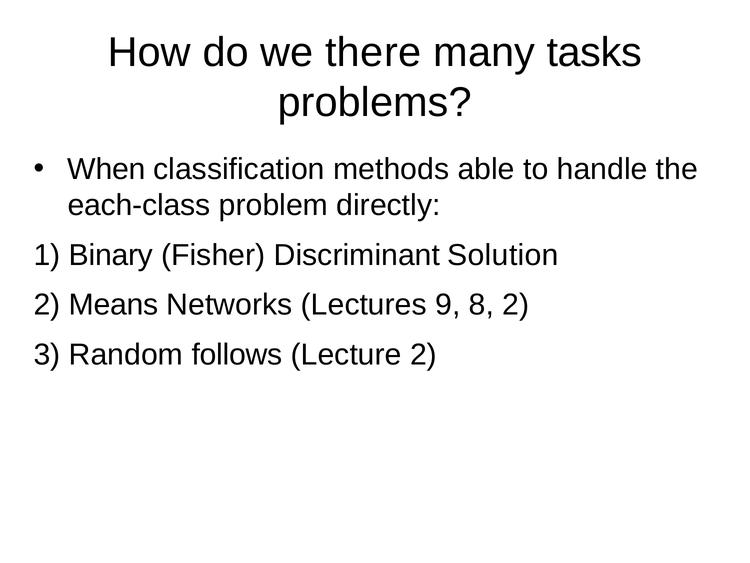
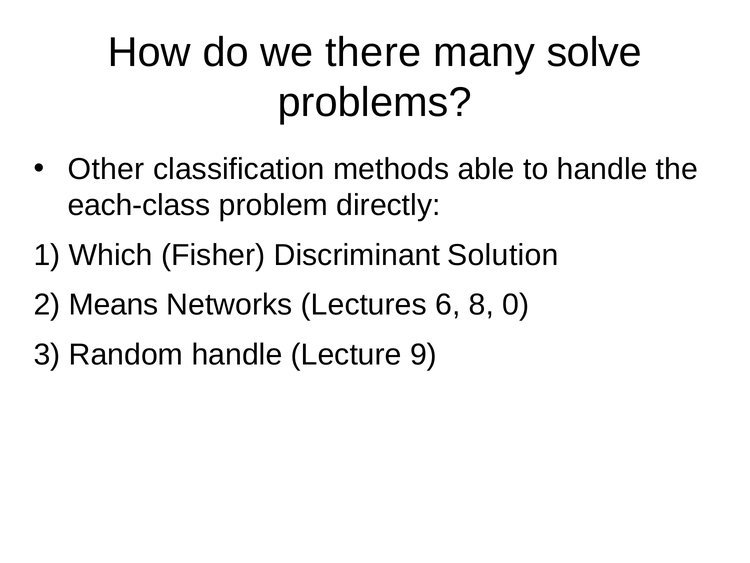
tasks: tasks -> solve (594, 53)
When: When -> Other (106, 169)
Binary: Binary -> Which (111, 255)
9: 9 -> 6 (448, 305)
8 2: 2 -> 0 (516, 305)
Random follows: follows -> handle (237, 354)
Lecture 2: 2 -> 9 (424, 354)
